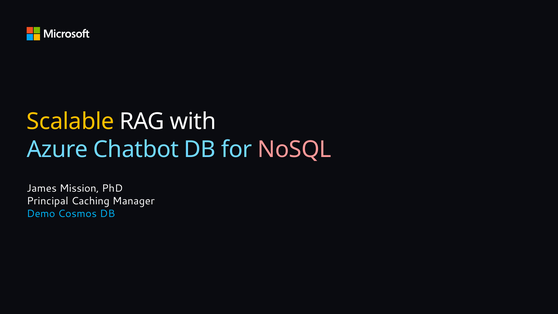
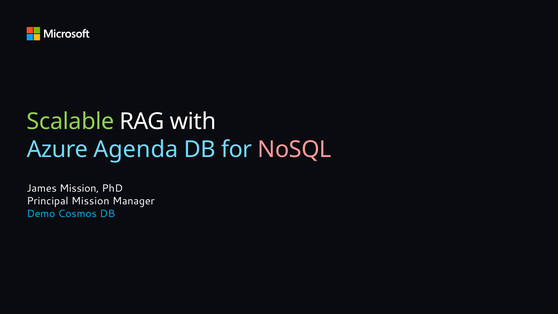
Scalable colour: yellow -> light green (70, 122)
Chatbot: Chatbot -> Agenda (136, 149)
Principal Caching: Caching -> Mission (90, 201)
